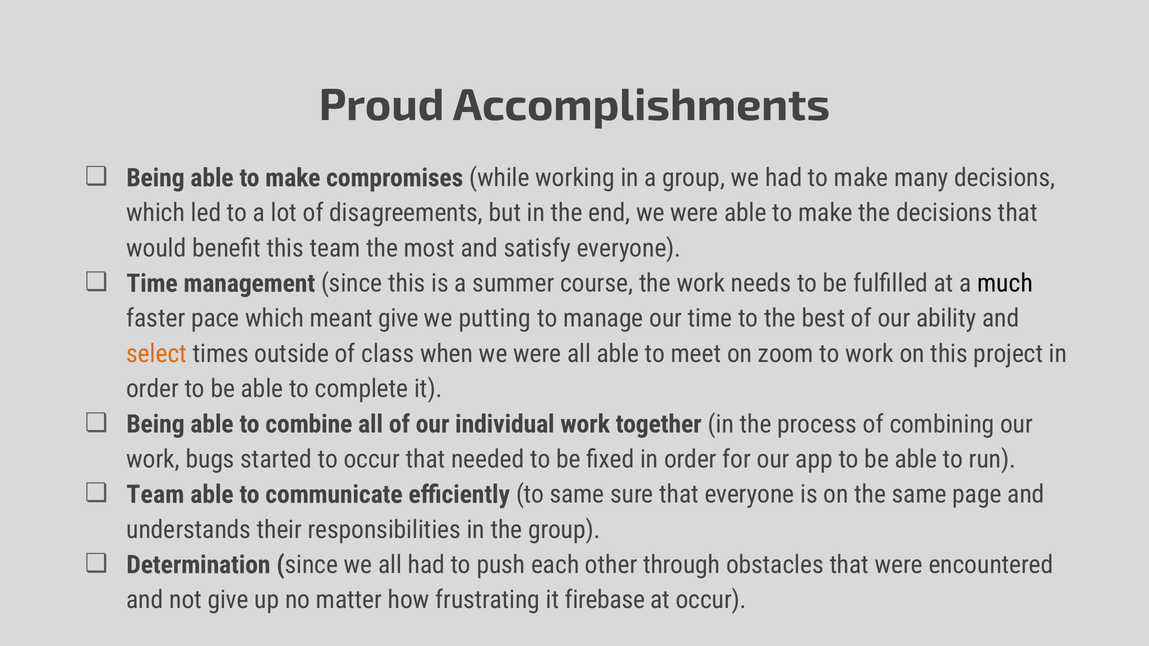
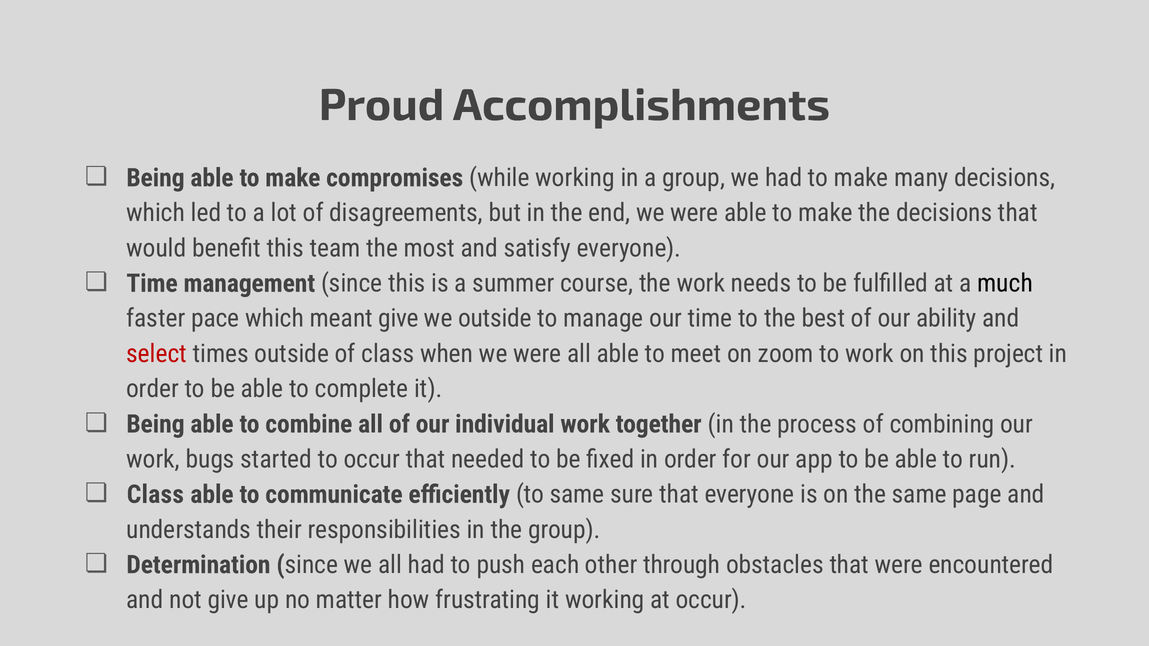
we putting: putting -> outside (495, 319)
select colour: orange -> red (157, 354)
Team: Team -> Class (155, 495)
it firebase: firebase -> working (605, 600)
